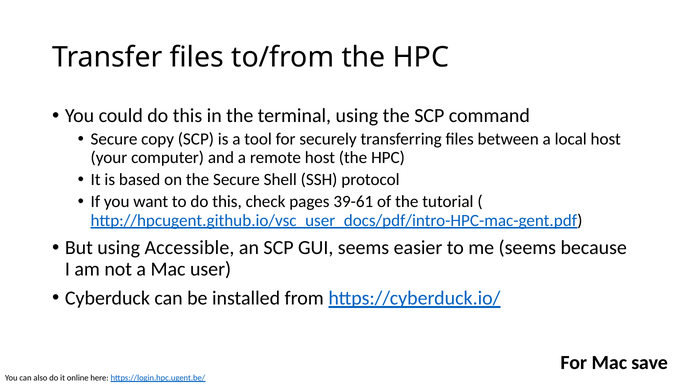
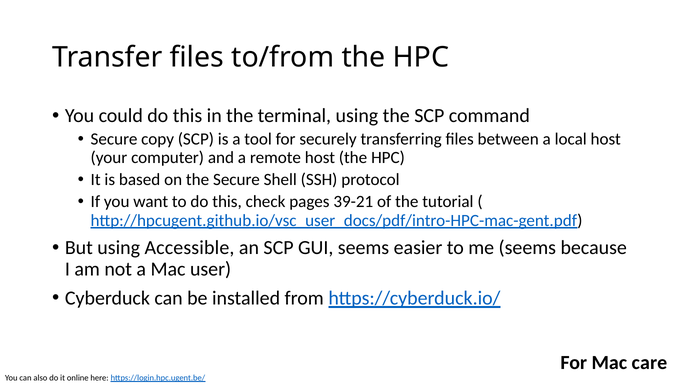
39-61: 39-61 -> 39-21 (353, 202)
save: save -> care (649, 362)
